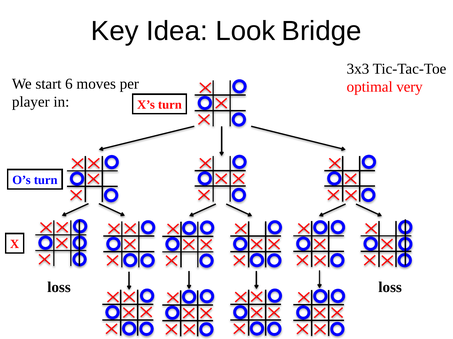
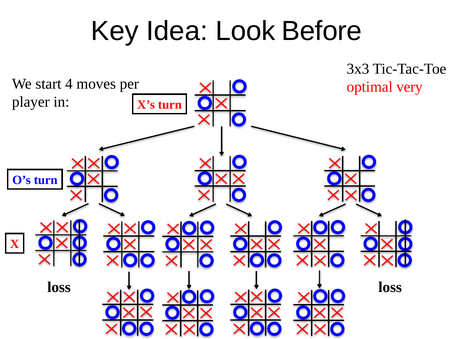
Bridge: Bridge -> Before (322, 31)
6: 6 -> 4 (69, 84)
